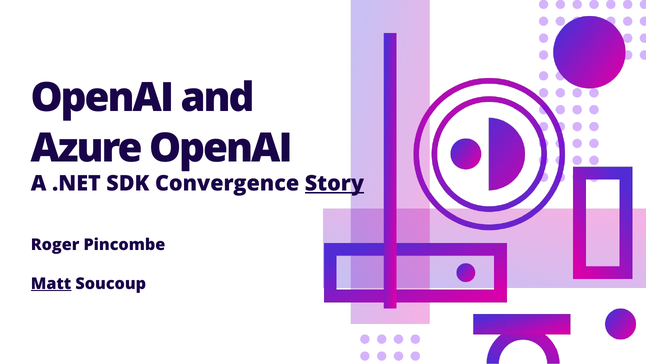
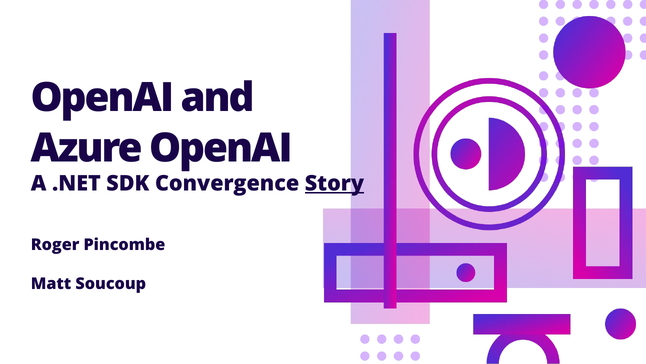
Matt underline: present -> none (51, 283)
